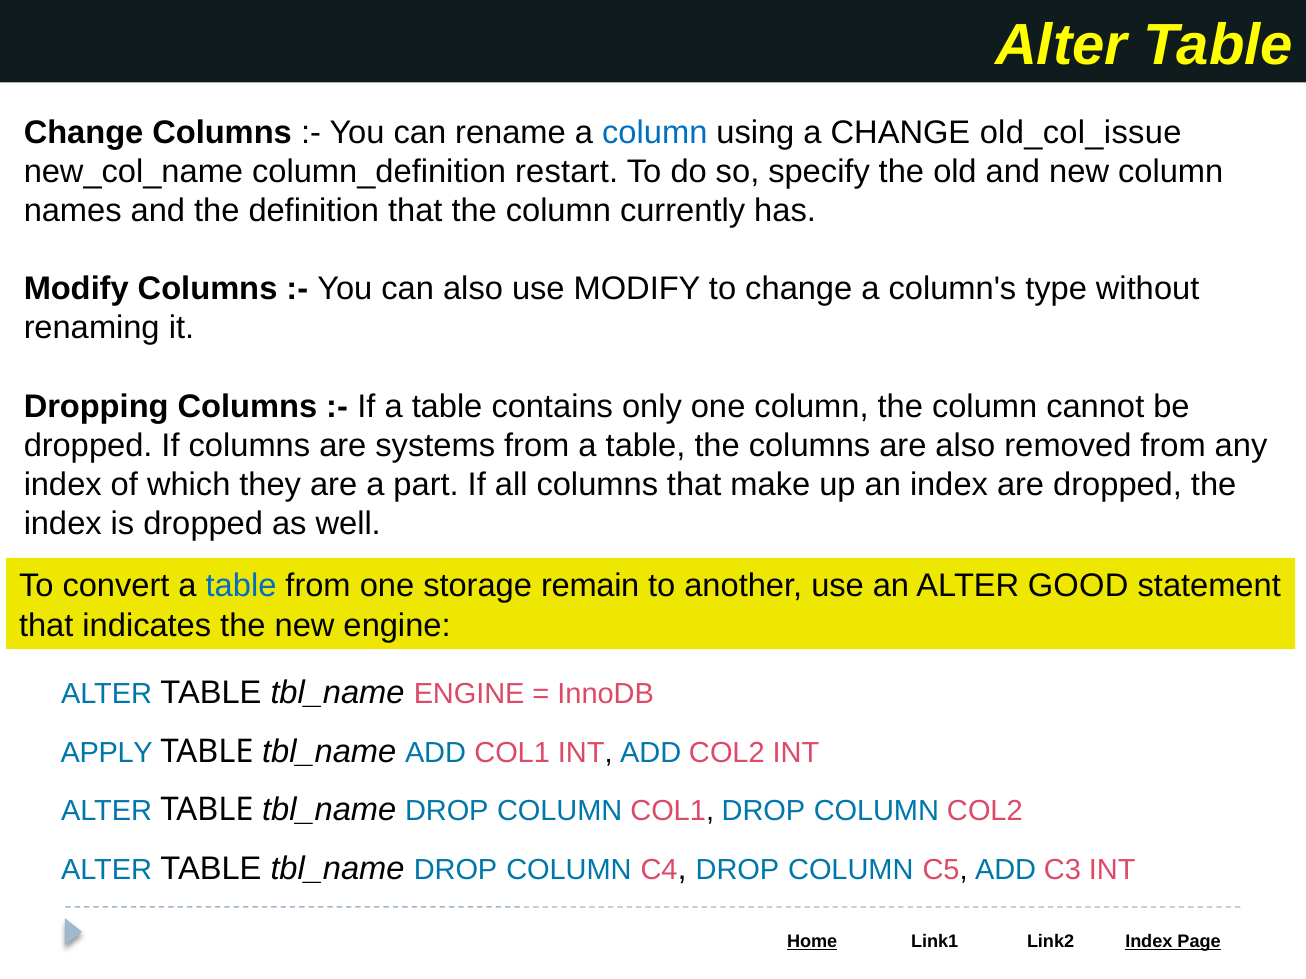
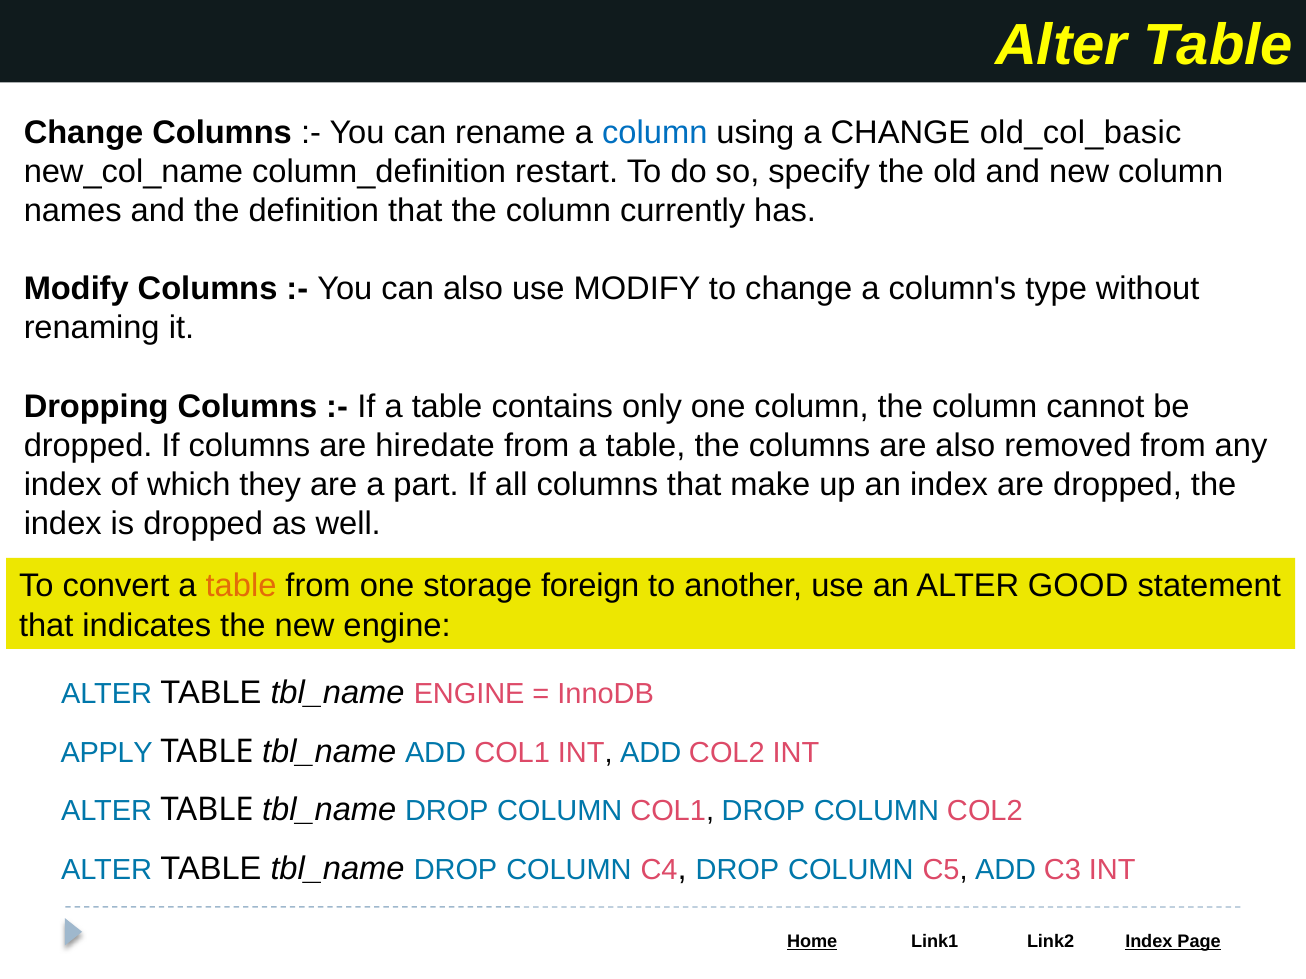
old_col_issue: old_col_issue -> old_col_basic (1081, 132)
systems: systems -> hiredate (435, 446)
table colour: blue -> orange (241, 586)
remain: remain -> foreign (590, 586)
